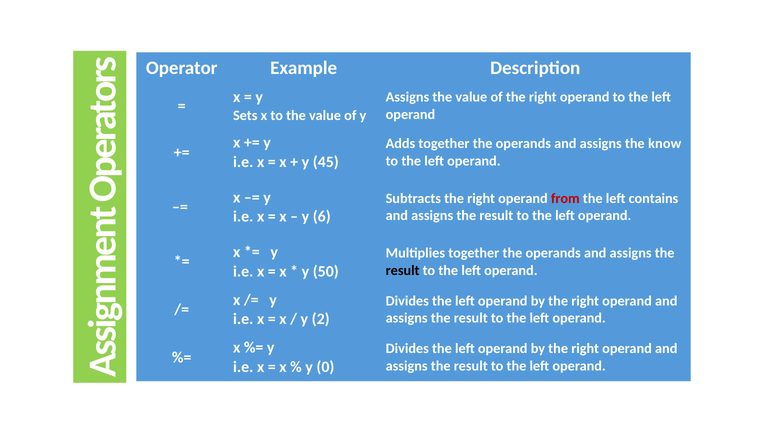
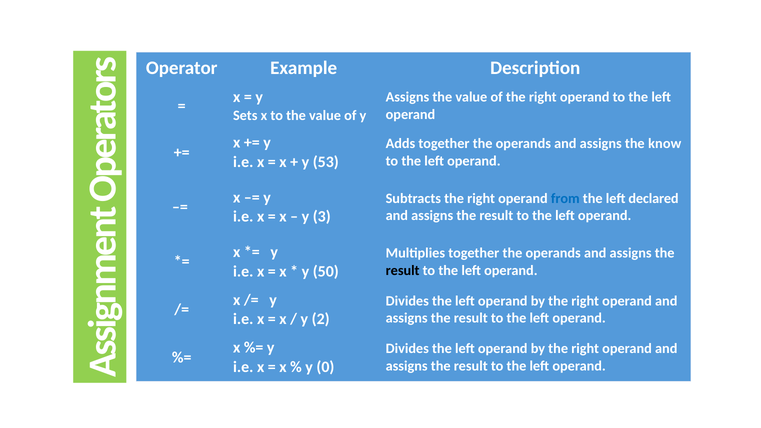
45: 45 -> 53 (326, 162)
from colour: red -> blue (565, 198)
contains: contains -> declared (654, 198)
6: 6 -> 3 (322, 217)
